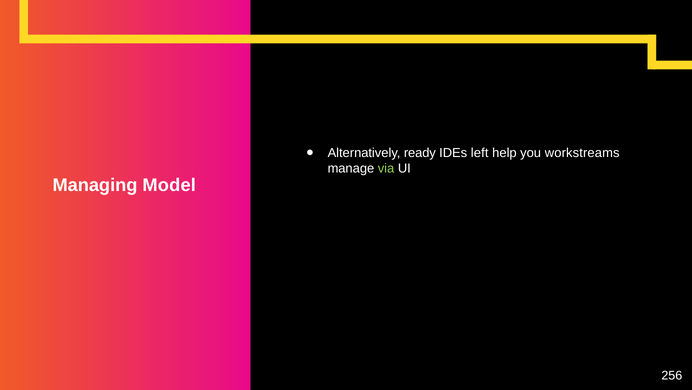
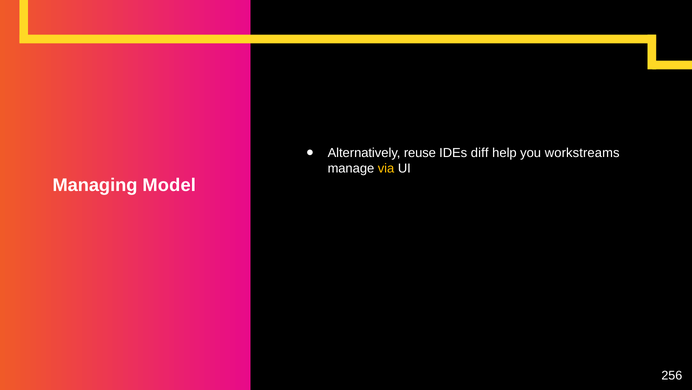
ready: ready -> reuse (420, 153)
left: left -> diff (480, 153)
via colour: light green -> yellow (386, 168)
